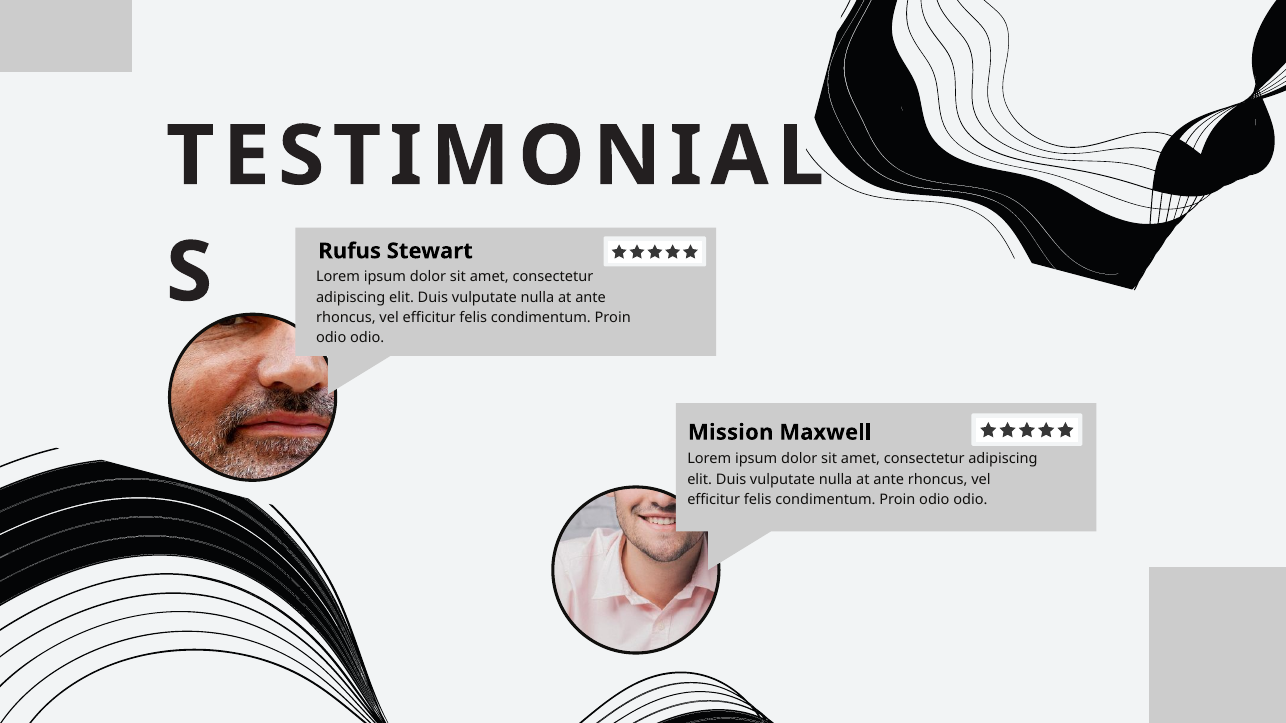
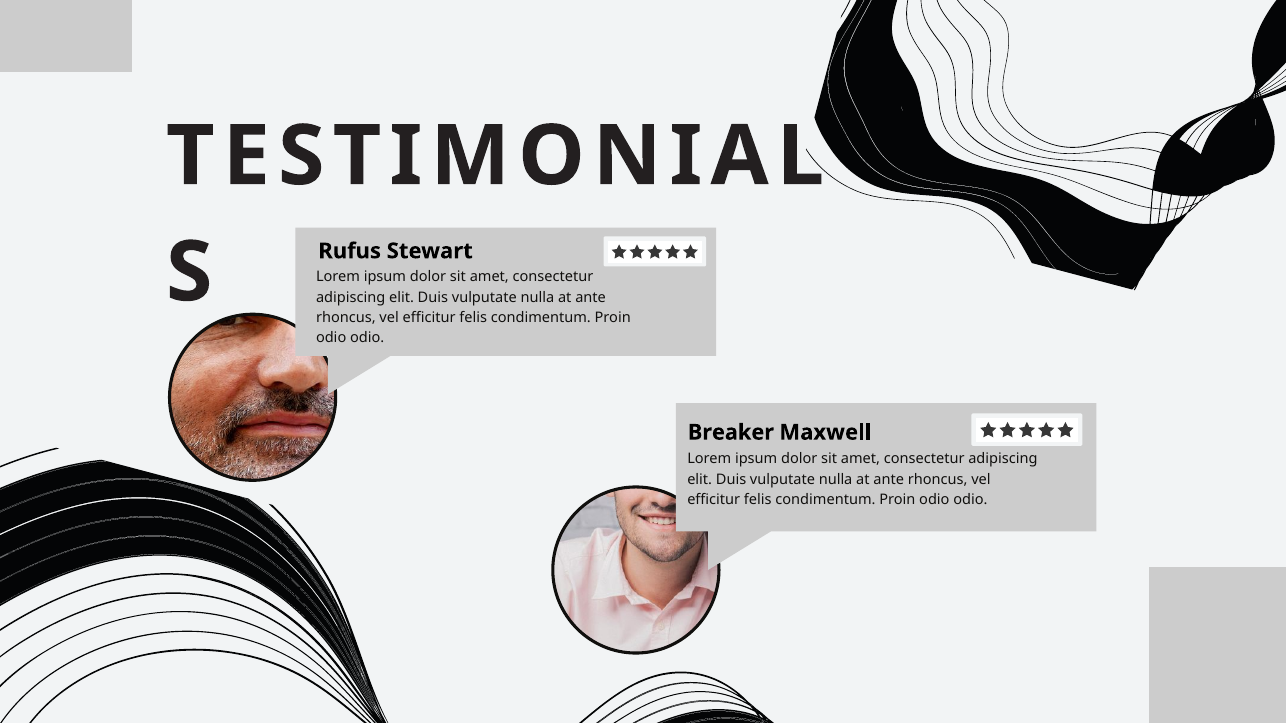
Mission: Mission -> Breaker (731, 433)
